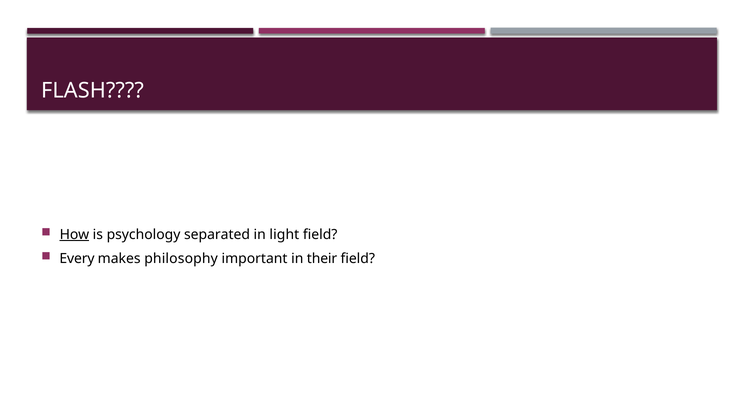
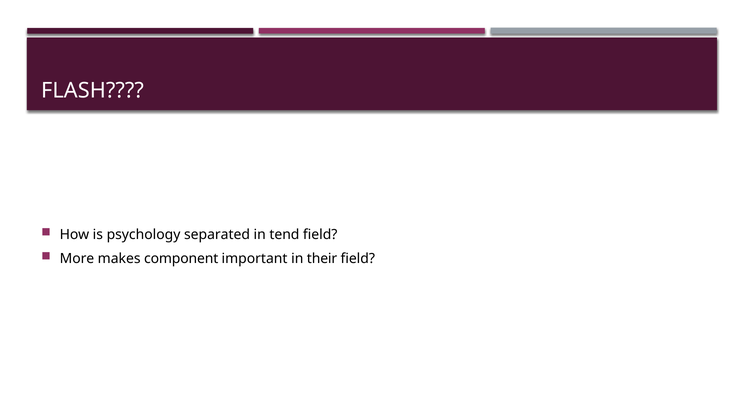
How underline: present -> none (74, 234)
light: light -> tend (284, 234)
Every: Every -> More (77, 258)
philosophy: philosophy -> component (181, 258)
